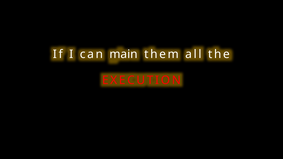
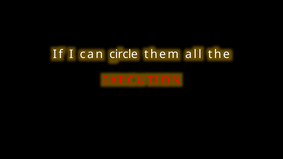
main: main -> circle (124, 54)
